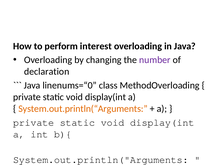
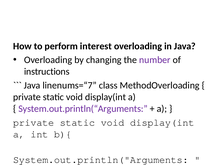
declaration: declaration -> instructions (47, 71)
linenums=“0: linenums=“0 -> linenums=“7 (70, 85)
System.out.println(“Arguments colour: orange -> purple (83, 108)
